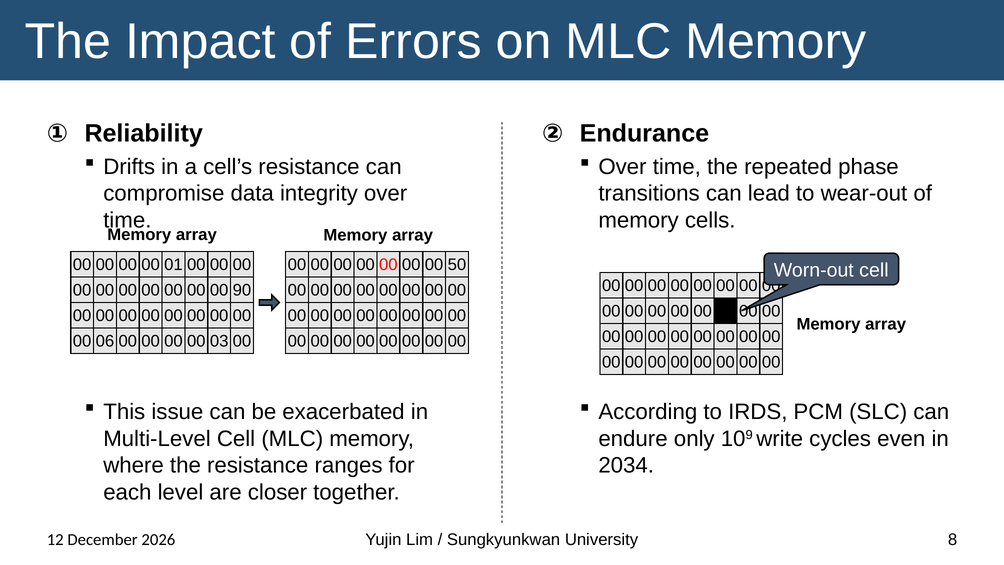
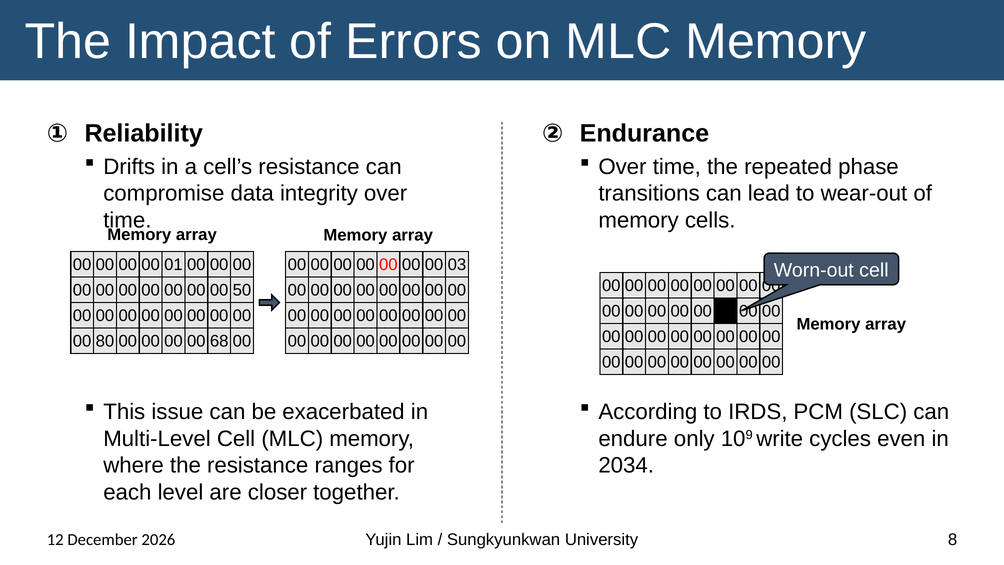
50: 50 -> 03 (457, 265)
90: 90 -> 50 (242, 290)
06: 06 -> 80 (105, 341)
03: 03 -> 68 (219, 341)
